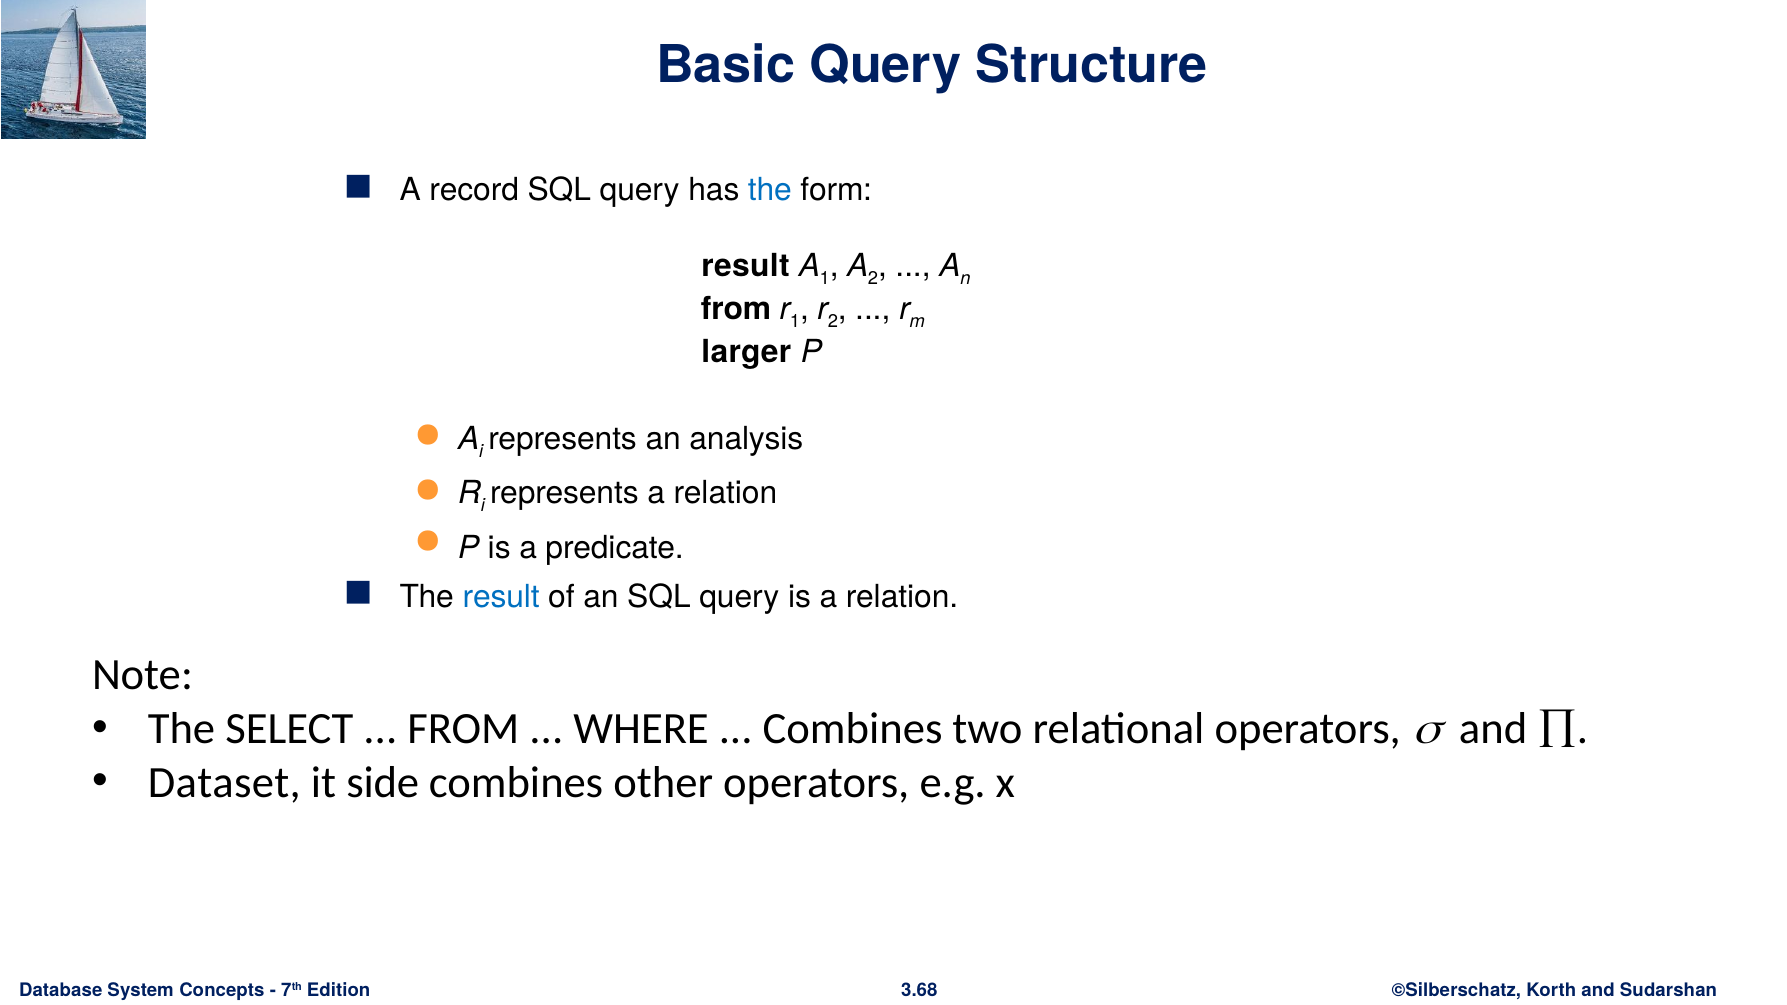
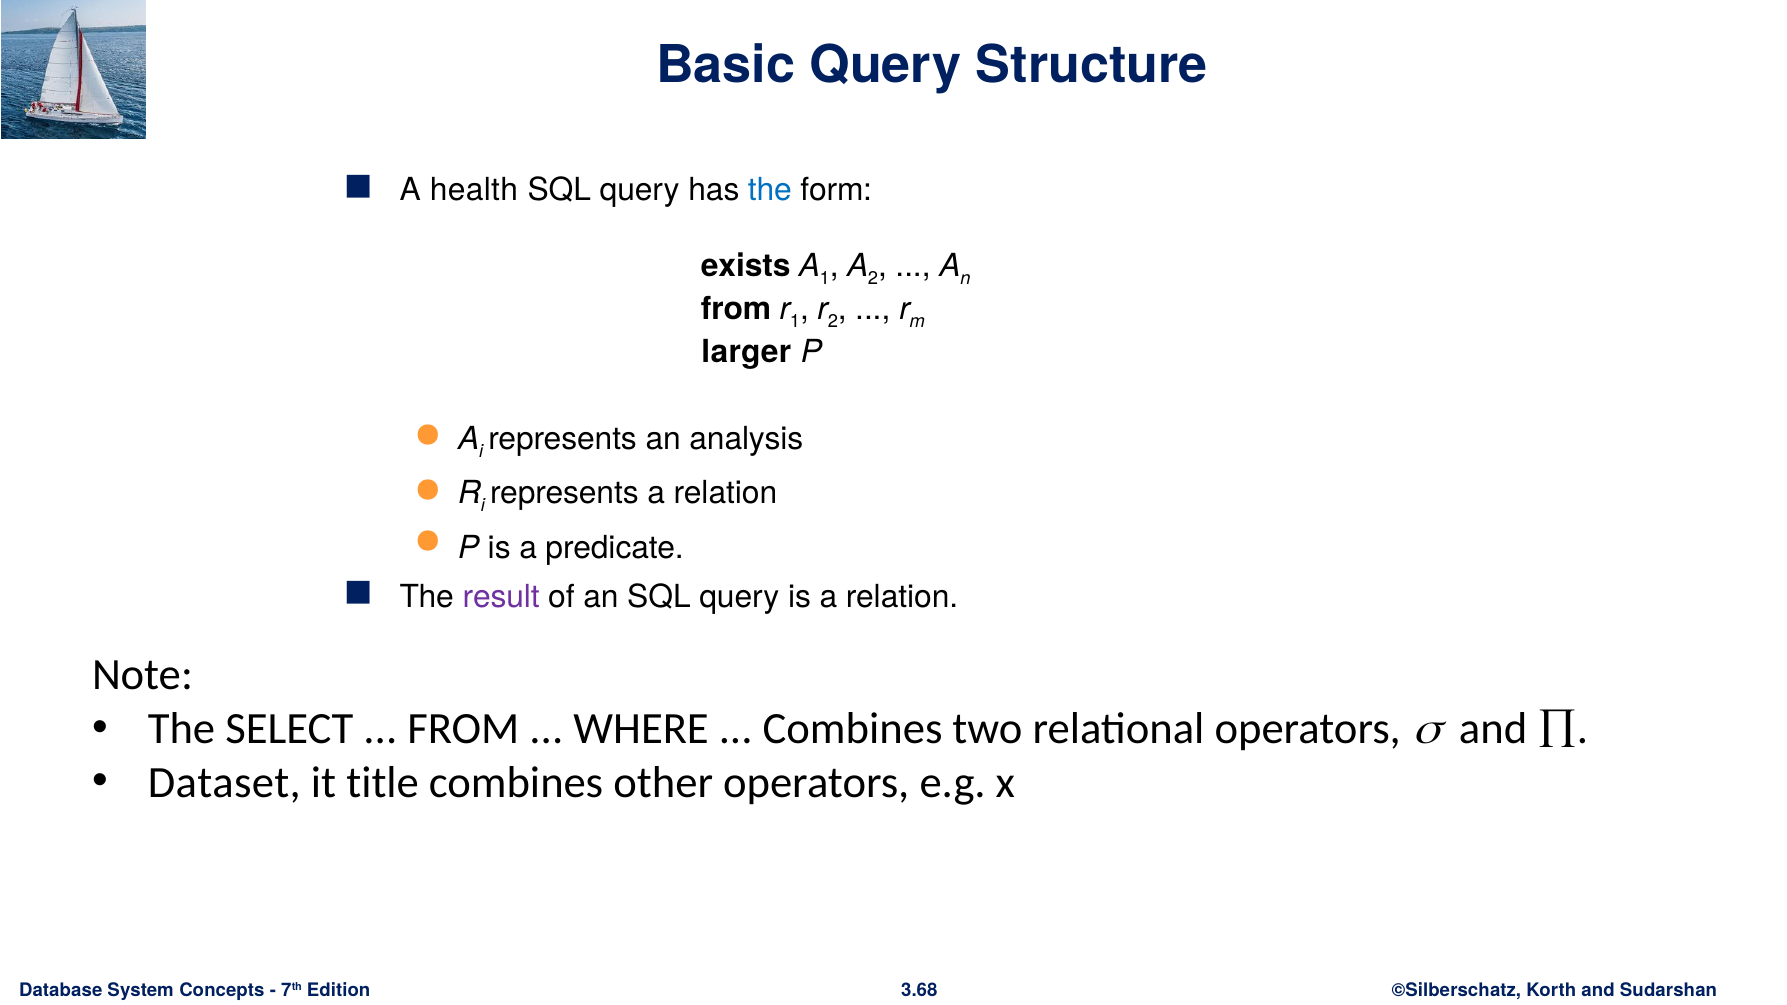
record: record -> health (474, 190)
result: result -> exists (746, 266)
result colour: blue -> purple (501, 597)
side: side -> title (383, 783)
